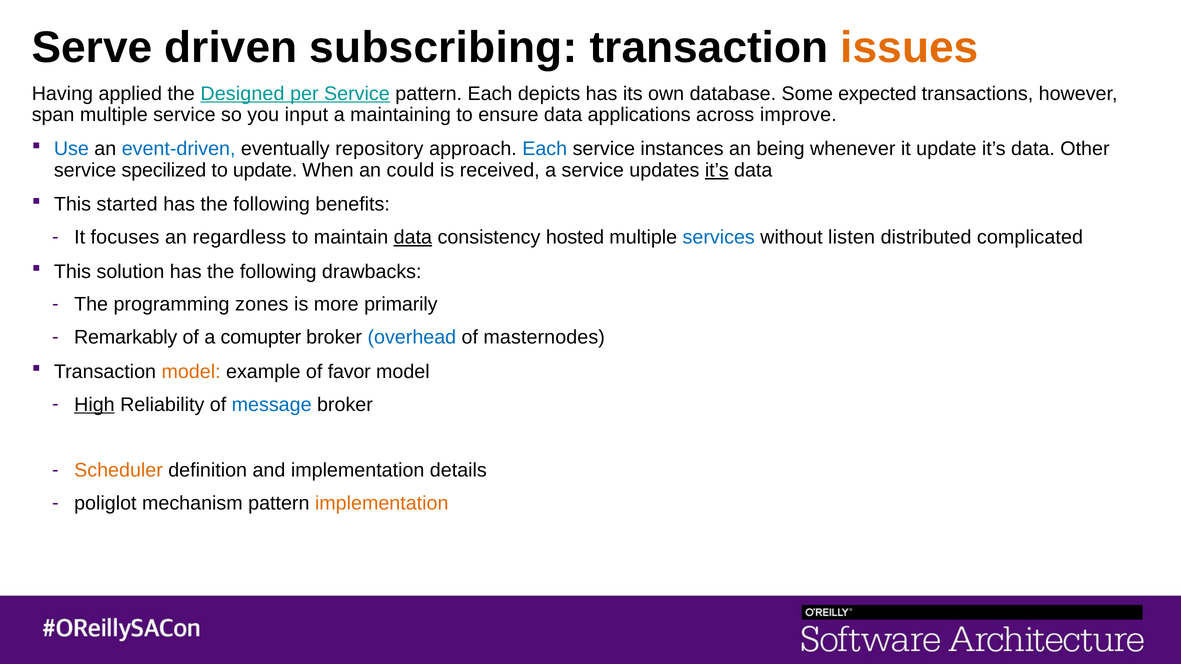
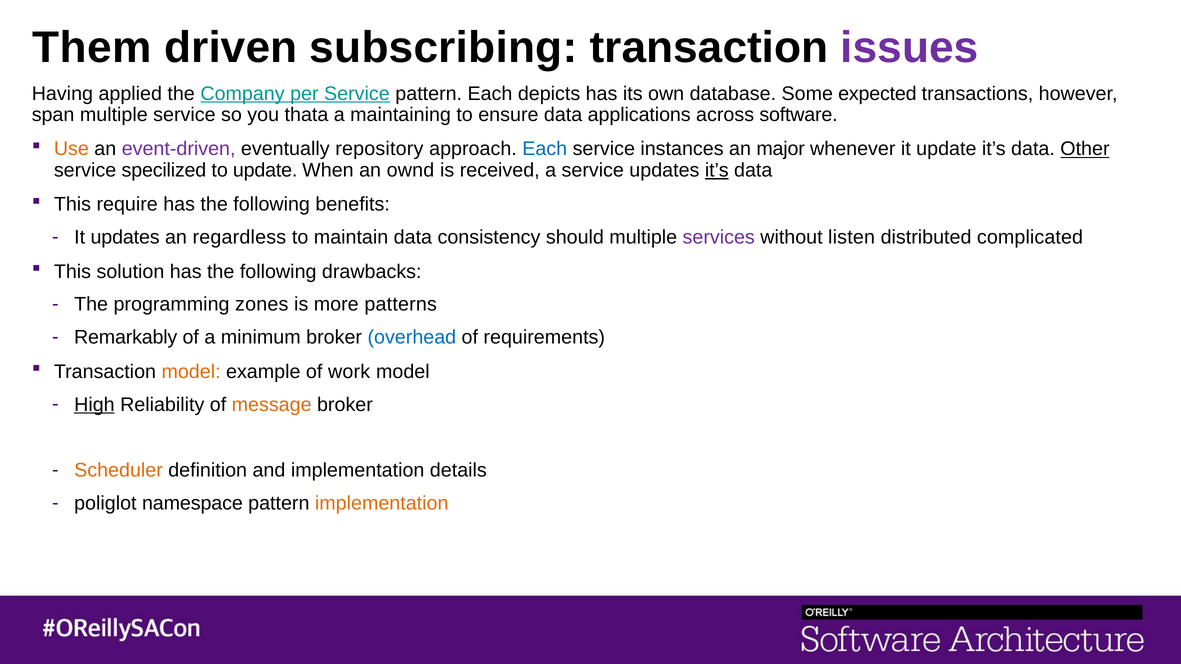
Serve: Serve -> Them (92, 48)
issues colour: orange -> purple (909, 48)
Designed: Designed -> Company (243, 94)
input: input -> thata (306, 115)
improve: improve -> software (799, 115)
Use colour: blue -> orange (71, 149)
event-driven colour: blue -> purple (179, 149)
being: being -> major (781, 149)
Other underline: none -> present (1085, 149)
could: could -> ownd (410, 170)
started: started -> require (127, 204)
It focuses: focuses -> updates (125, 237)
data underline: present -> none (413, 237)
hosted: hosted -> should (575, 237)
services colour: blue -> purple (719, 237)
primarily: primarily -> patterns (401, 305)
comupter: comupter -> minimum (261, 338)
masternodes: masternodes -> requirements (544, 338)
favor: favor -> work (349, 372)
message colour: blue -> orange (272, 405)
mechanism: mechanism -> namespace (192, 504)
